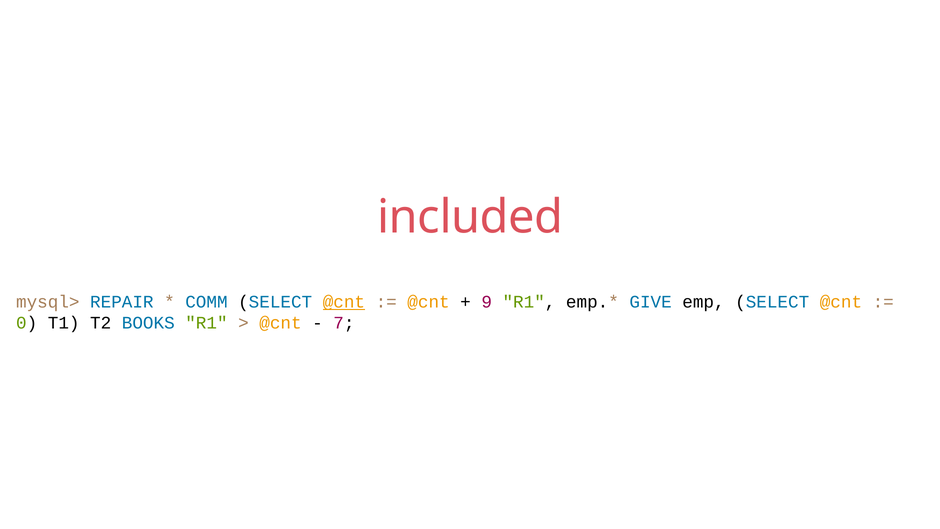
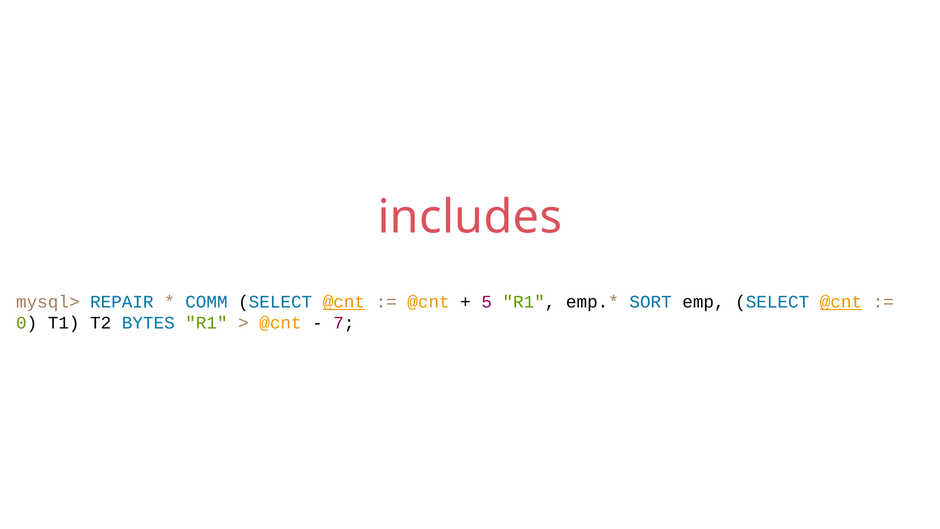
included: included -> includes (470, 217)
9: 9 -> 5 (487, 302)
GIVE: GIVE -> SORT (651, 302)
@cnt underline: none -> present (841, 302)
BOOKS: BOOKS -> BYTES (148, 323)
